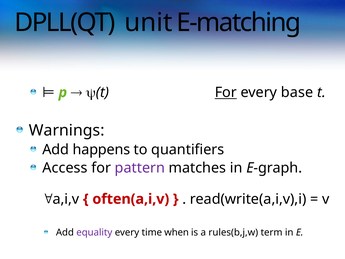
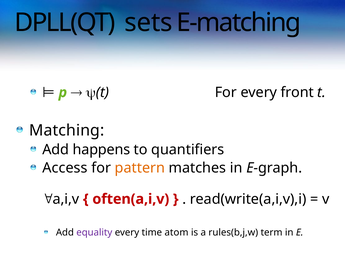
unit: unit -> sets (149, 22)
For underline: present -> none (226, 92)
base: base -> front (297, 92)
Warnings: Warnings -> Matching (67, 130)
pattern colour: purple -> orange (140, 168)
when: when -> atom (176, 232)
